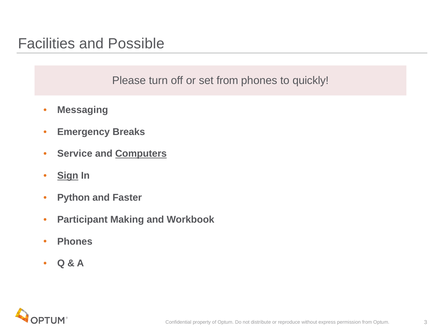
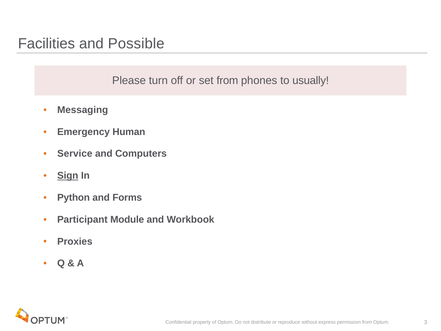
quickly: quickly -> usually (311, 81)
Breaks: Breaks -> Human (129, 132)
Computers underline: present -> none (141, 154)
Faster: Faster -> Forms (127, 197)
Making: Making -> Module (127, 219)
Phones: Phones -> Proxies (75, 241)
